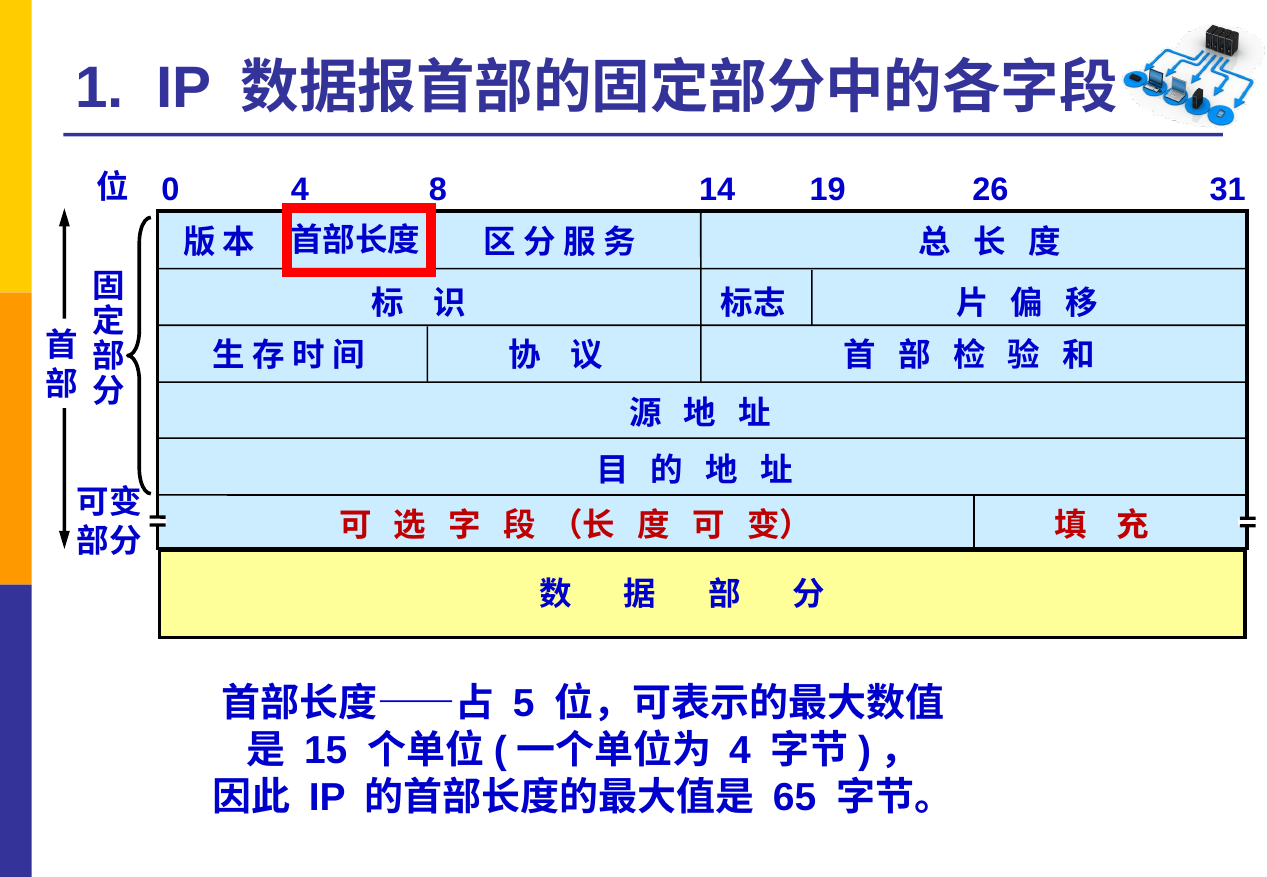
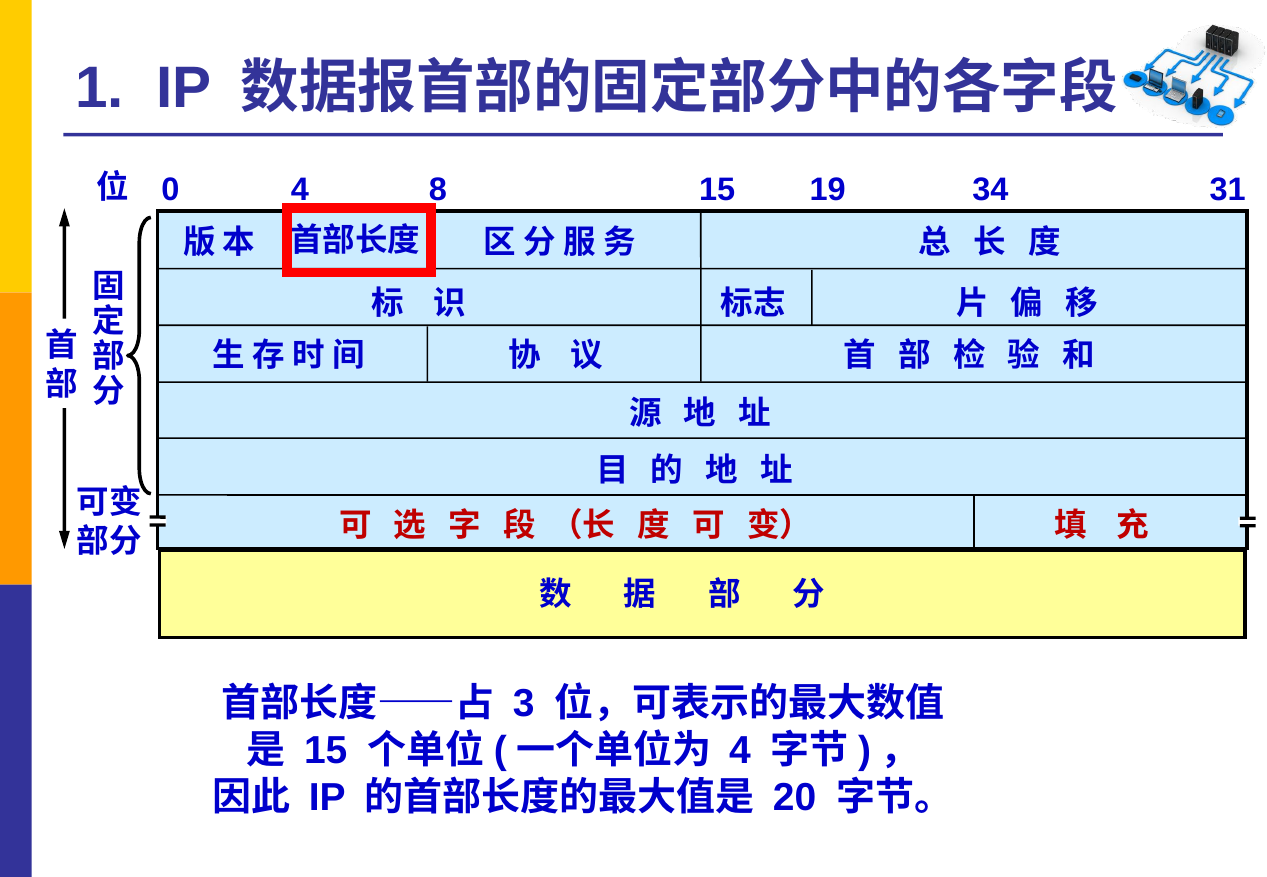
14: 14 -> 15 (717, 190)
26: 26 -> 34 (990, 190)
5: 5 -> 3 (524, 704)
65: 65 -> 20 (795, 797)
